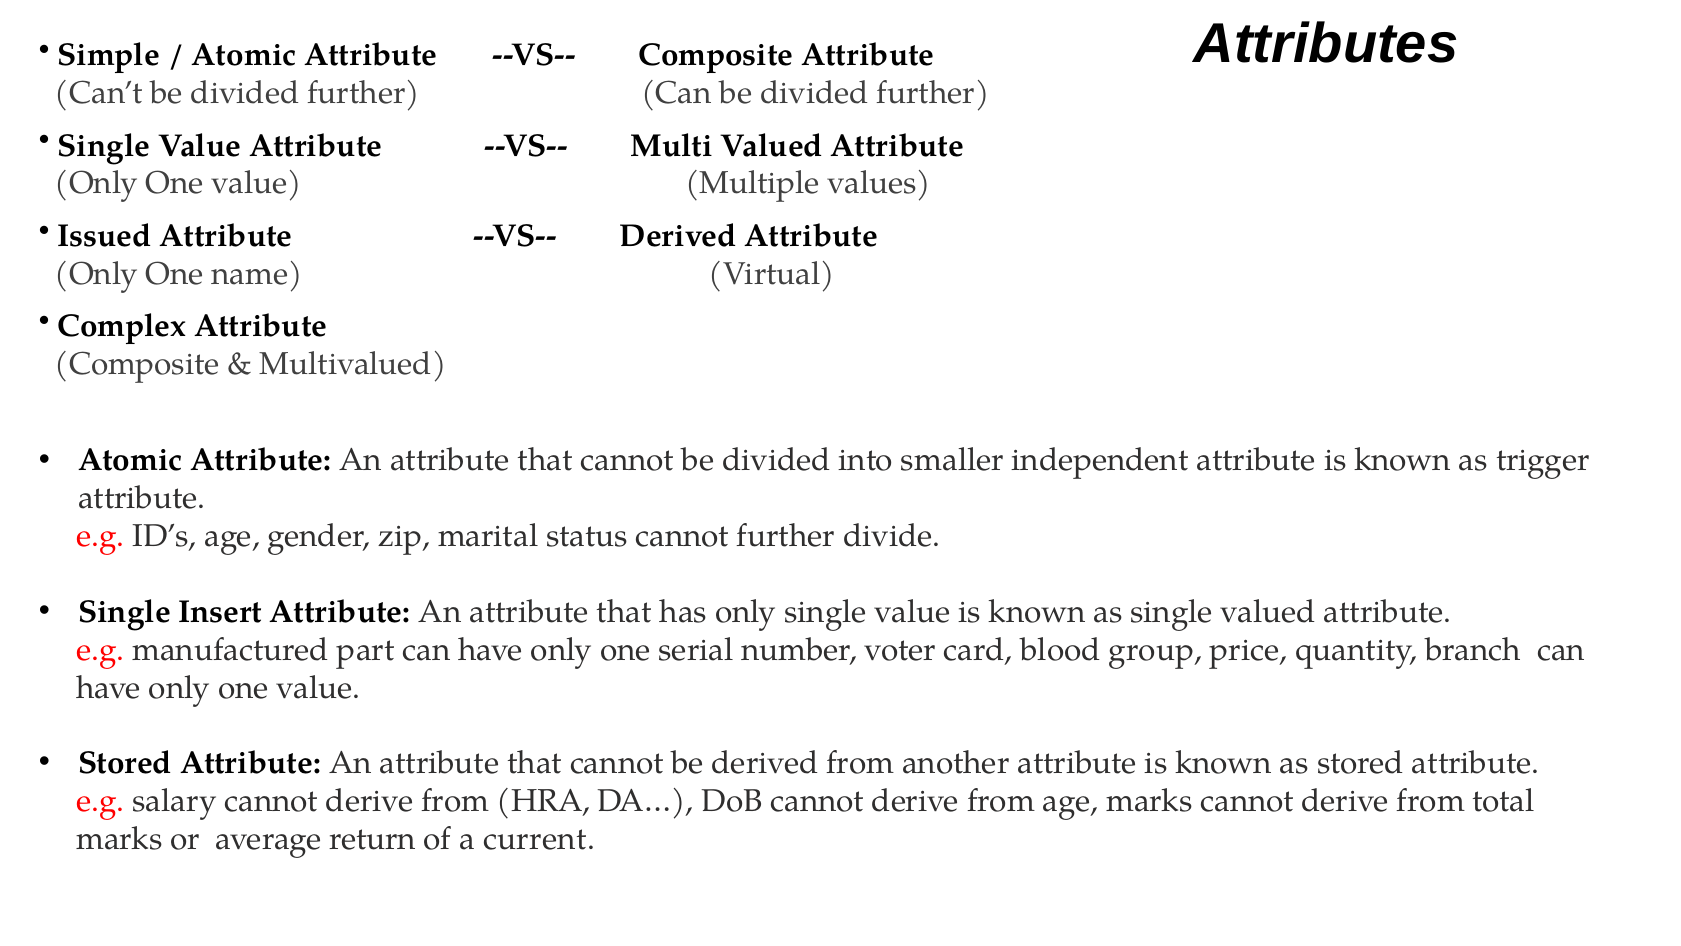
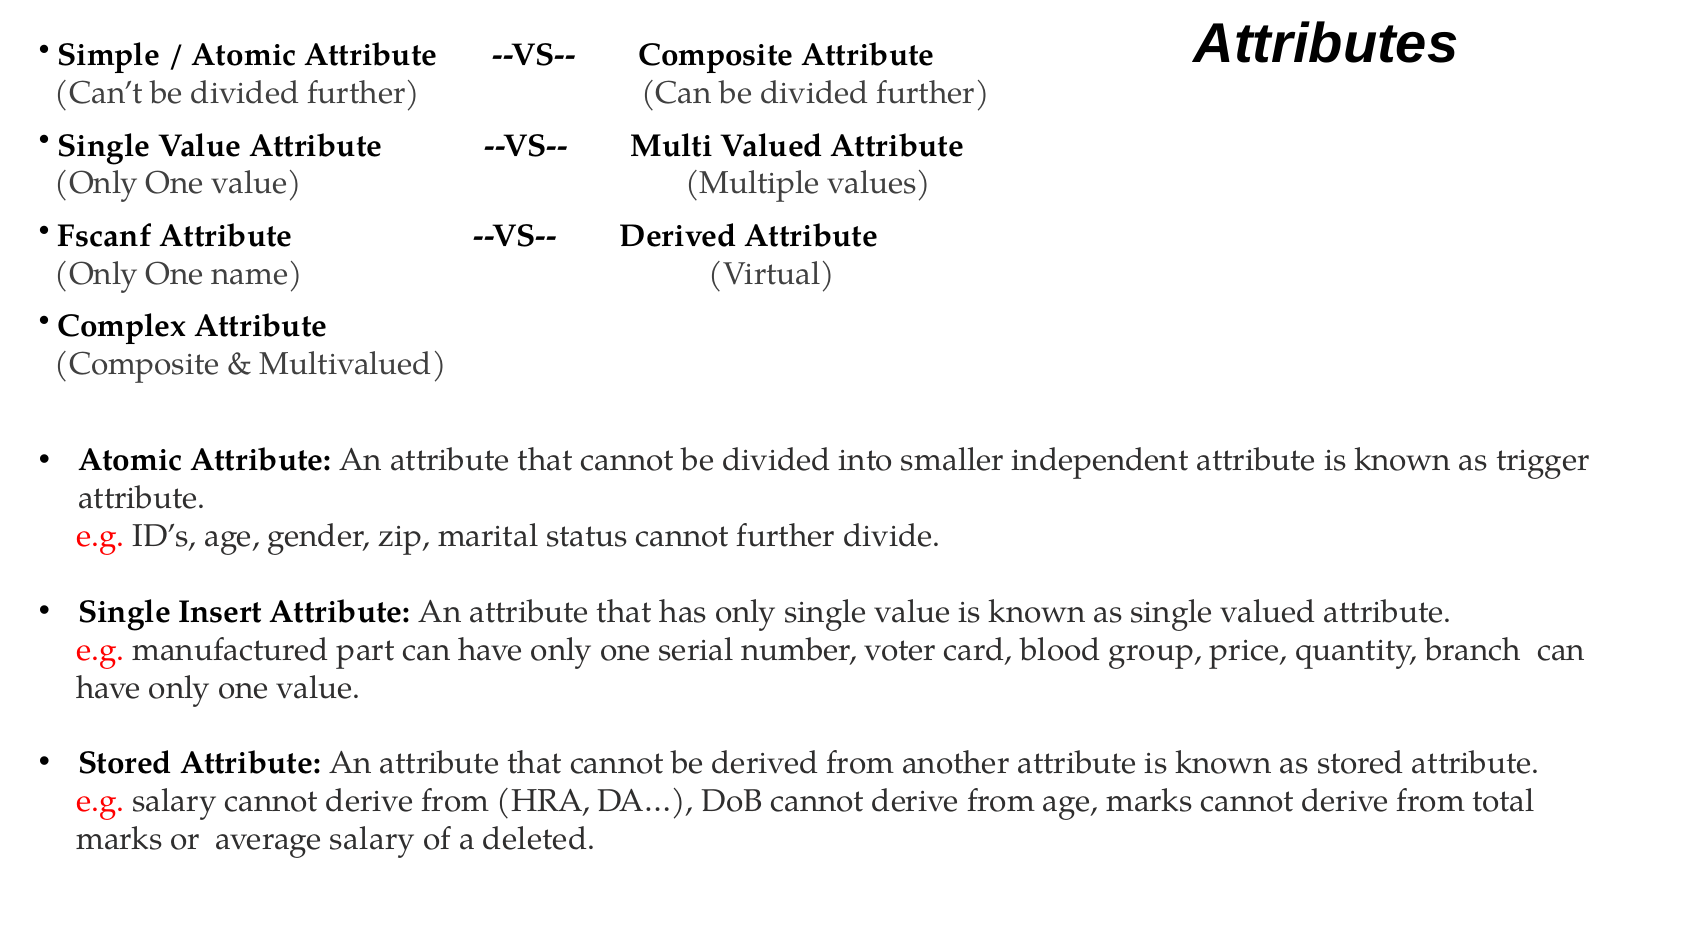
Issued: Issued -> Fscanf (105, 236)
average return: return -> salary (373, 839)
current: current -> deleted (539, 839)
